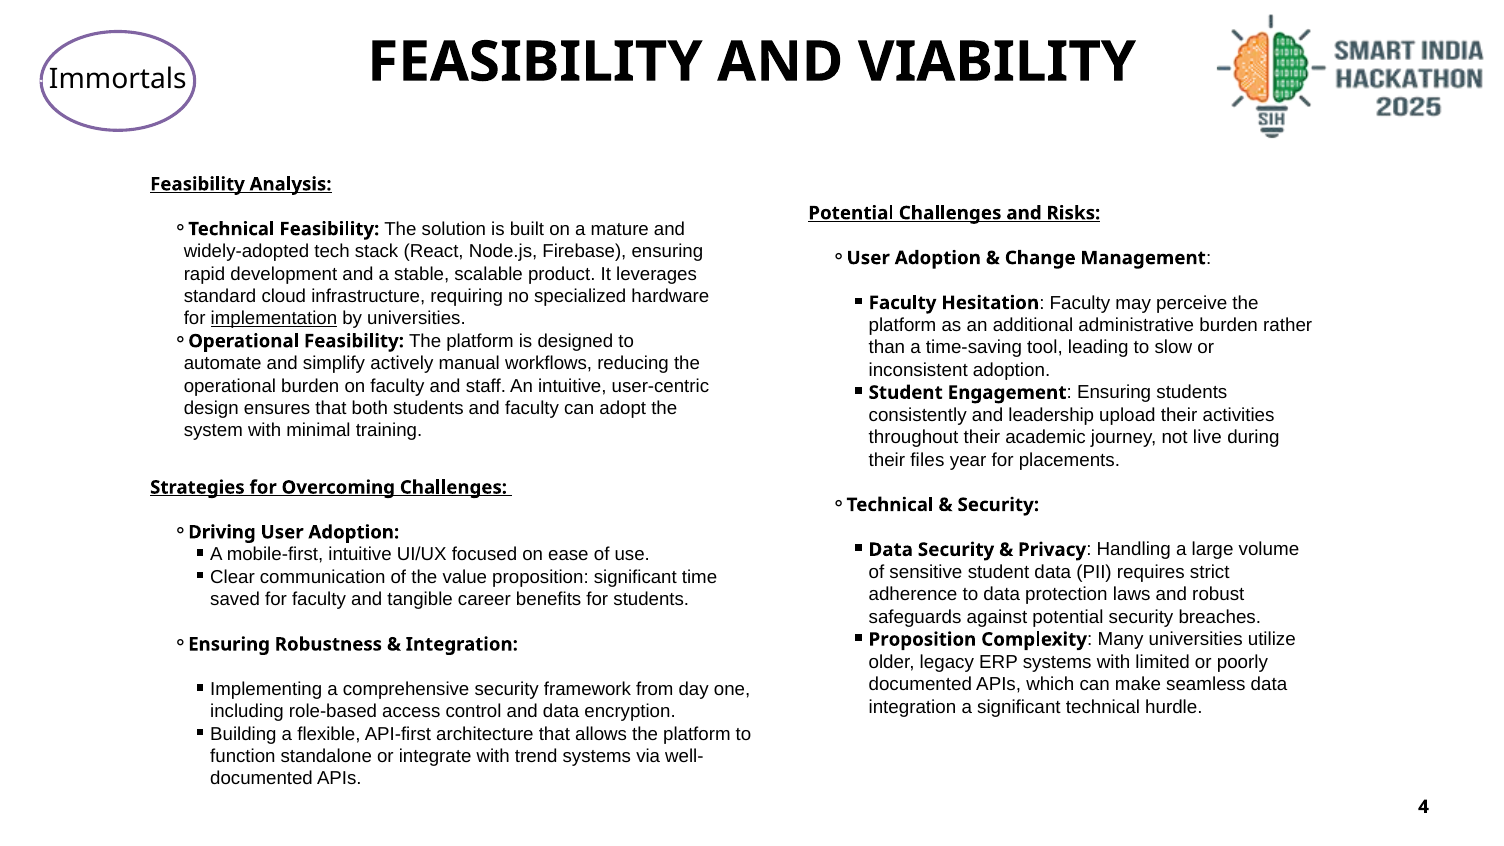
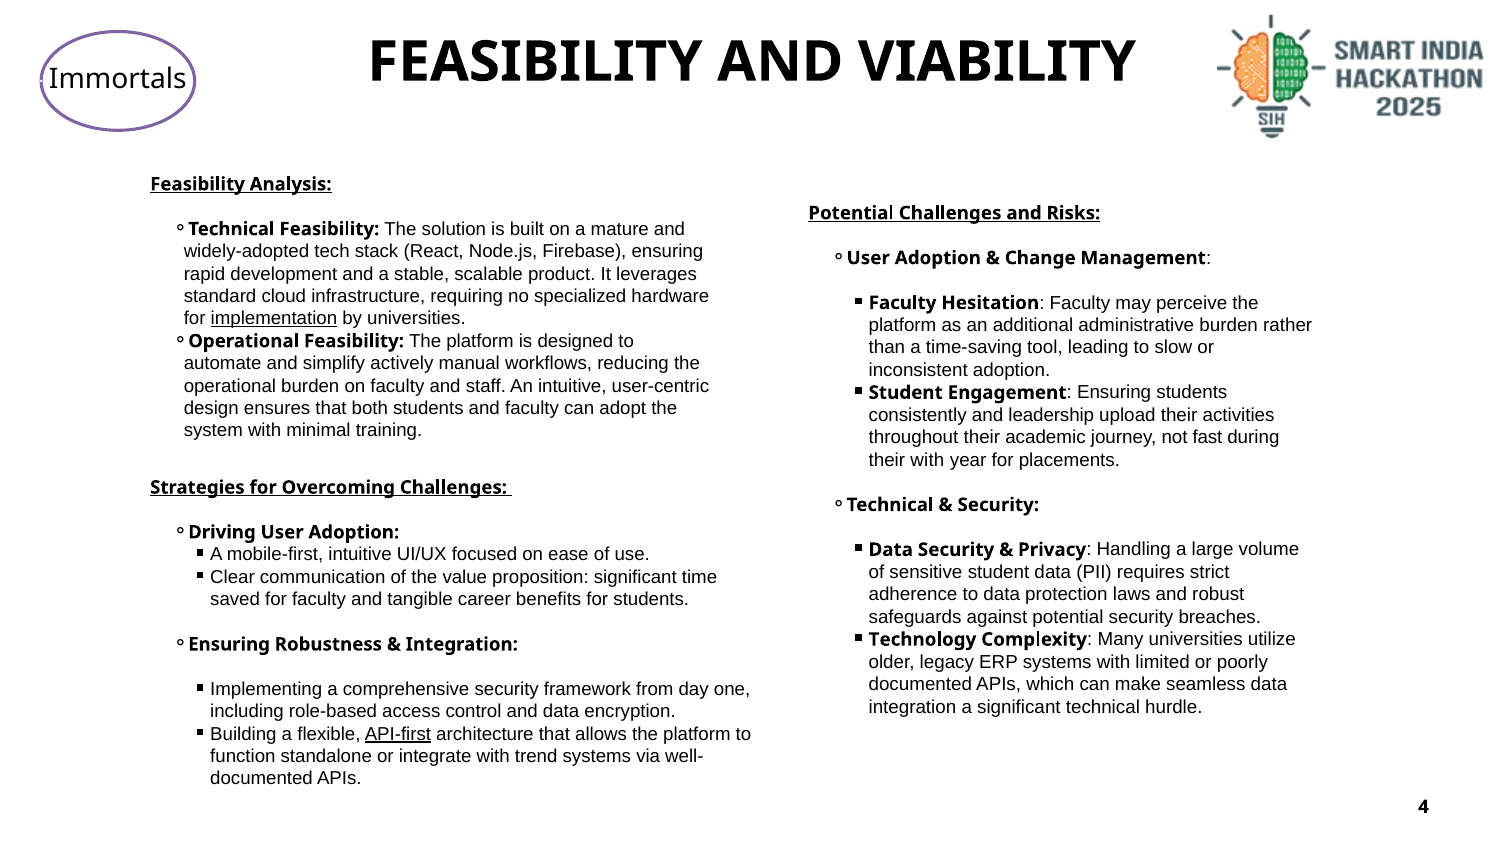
live: live -> fast (1208, 438)
their files: files -> with (927, 460)
Proposition: Proposition -> Technology (922, 639)
API-first underline: none -> present (398, 734)
